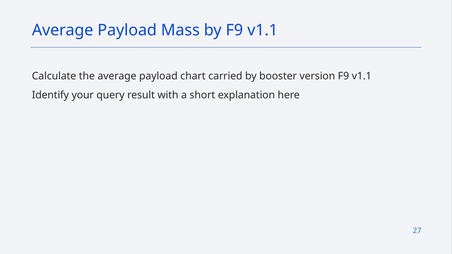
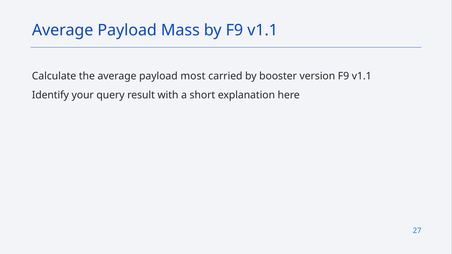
chart: chart -> most (193, 76)
